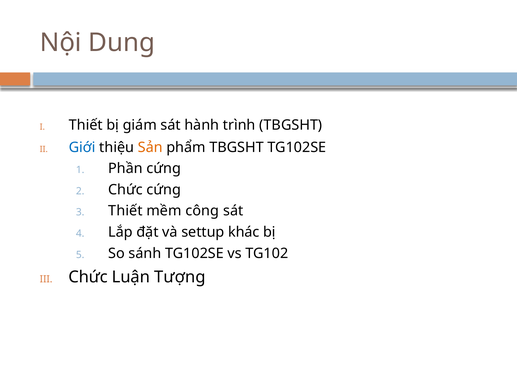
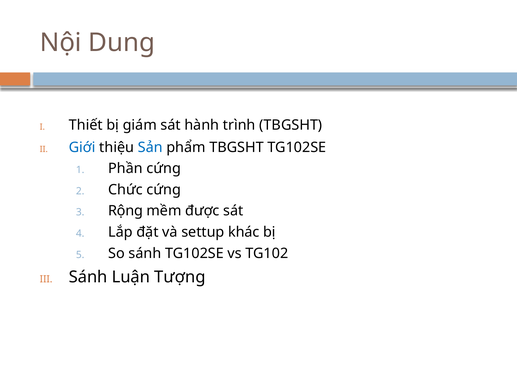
Sản colour: orange -> blue (150, 147)
Thiết: Thiết -> Rộng (126, 211)
công: công -> được (202, 211)
Chức: Chức -> Sánh (88, 277)
